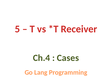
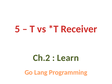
Ch.4: Ch.4 -> Ch.2 (42, 58)
Cases: Cases -> Learn (68, 58)
